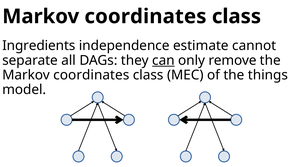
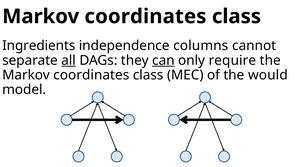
estimate: estimate -> columns (201, 45)
all underline: none -> present (69, 60)
remove: remove -> require (232, 60)
things: things -> would (268, 75)
